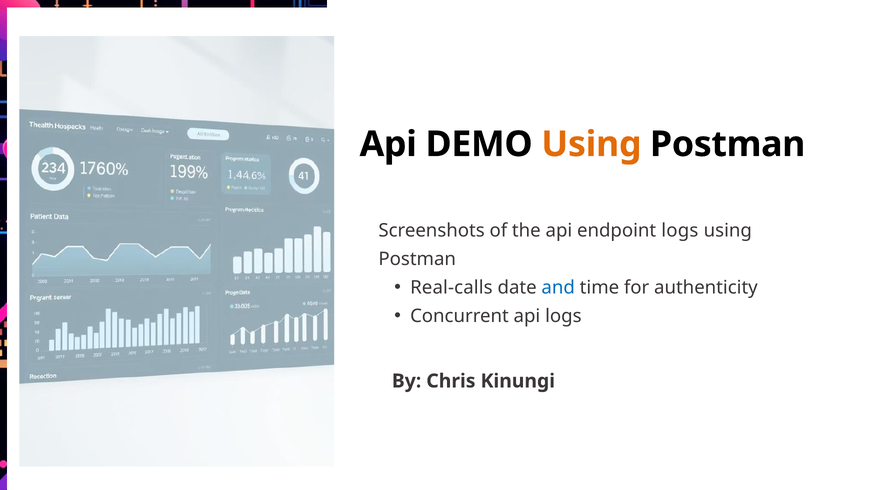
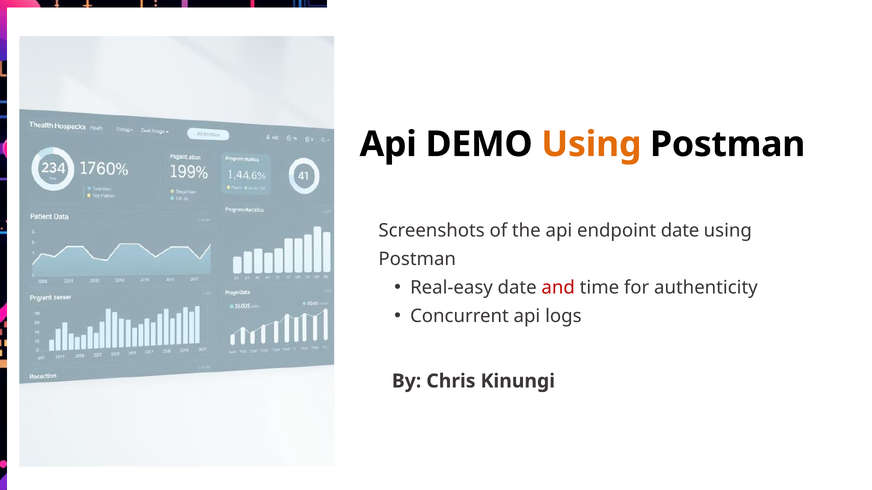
endpoint logs: logs -> date (680, 231)
Real-calls: Real-calls -> Real-easy (451, 288)
and colour: blue -> red (558, 288)
